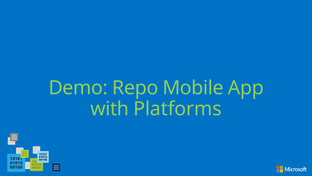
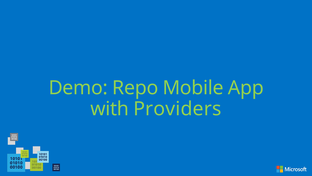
Platforms: Platforms -> Providers (177, 109)
